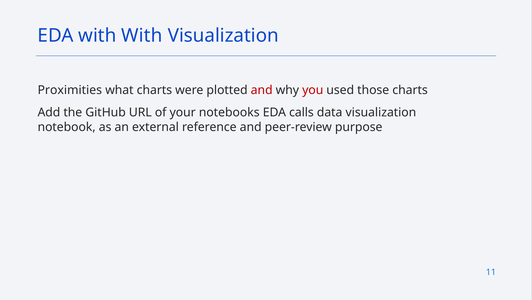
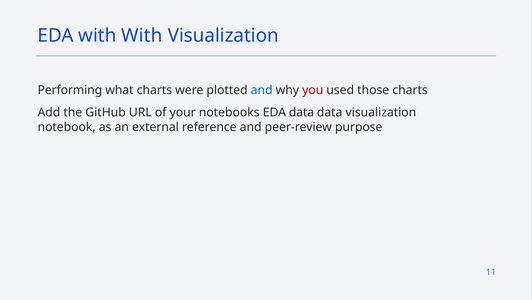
Proximities: Proximities -> Performing (70, 90)
and colour: red -> blue (262, 90)
EDA calls: calls -> data (301, 112)
